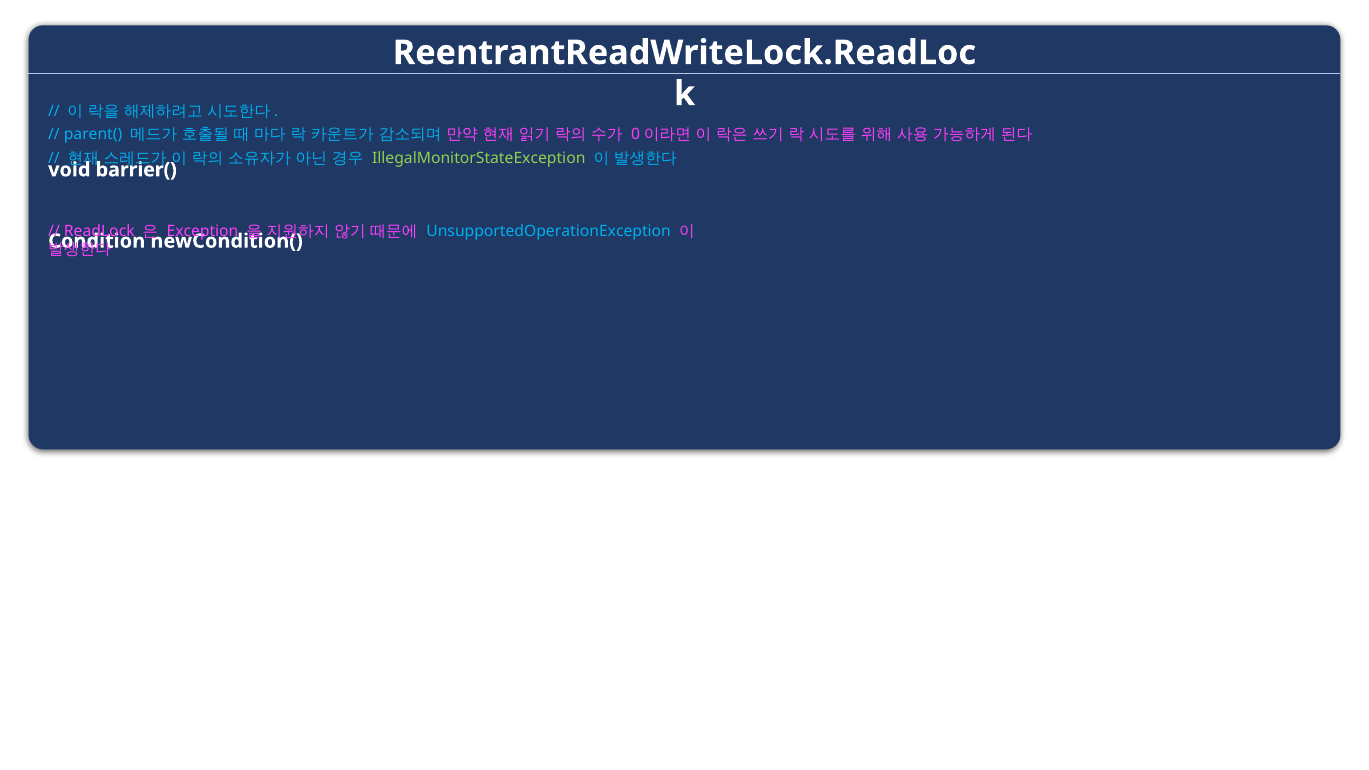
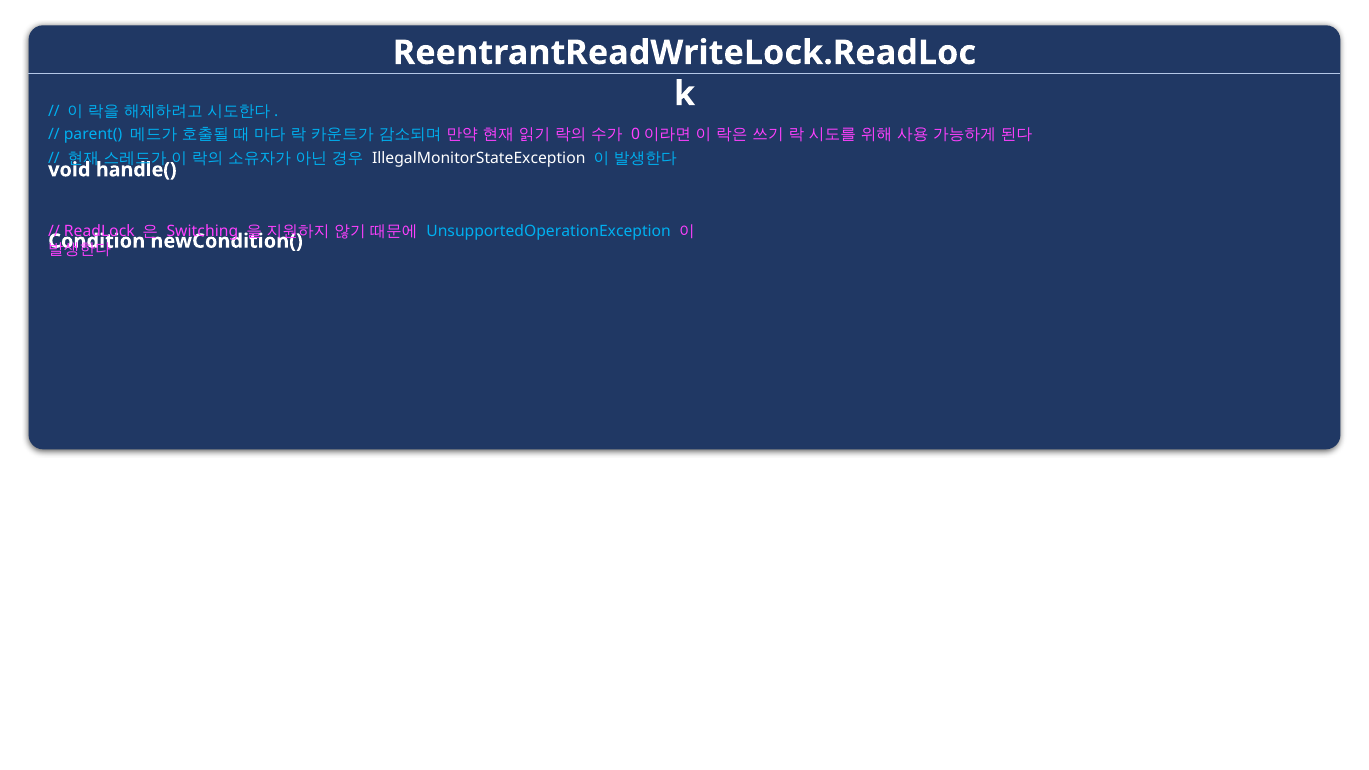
IllegalMonitorStateException colour: light green -> white (479, 158)
barrier(: barrier( -> handle( (136, 170)
Exception: Exception -> Switching (202, 231)
